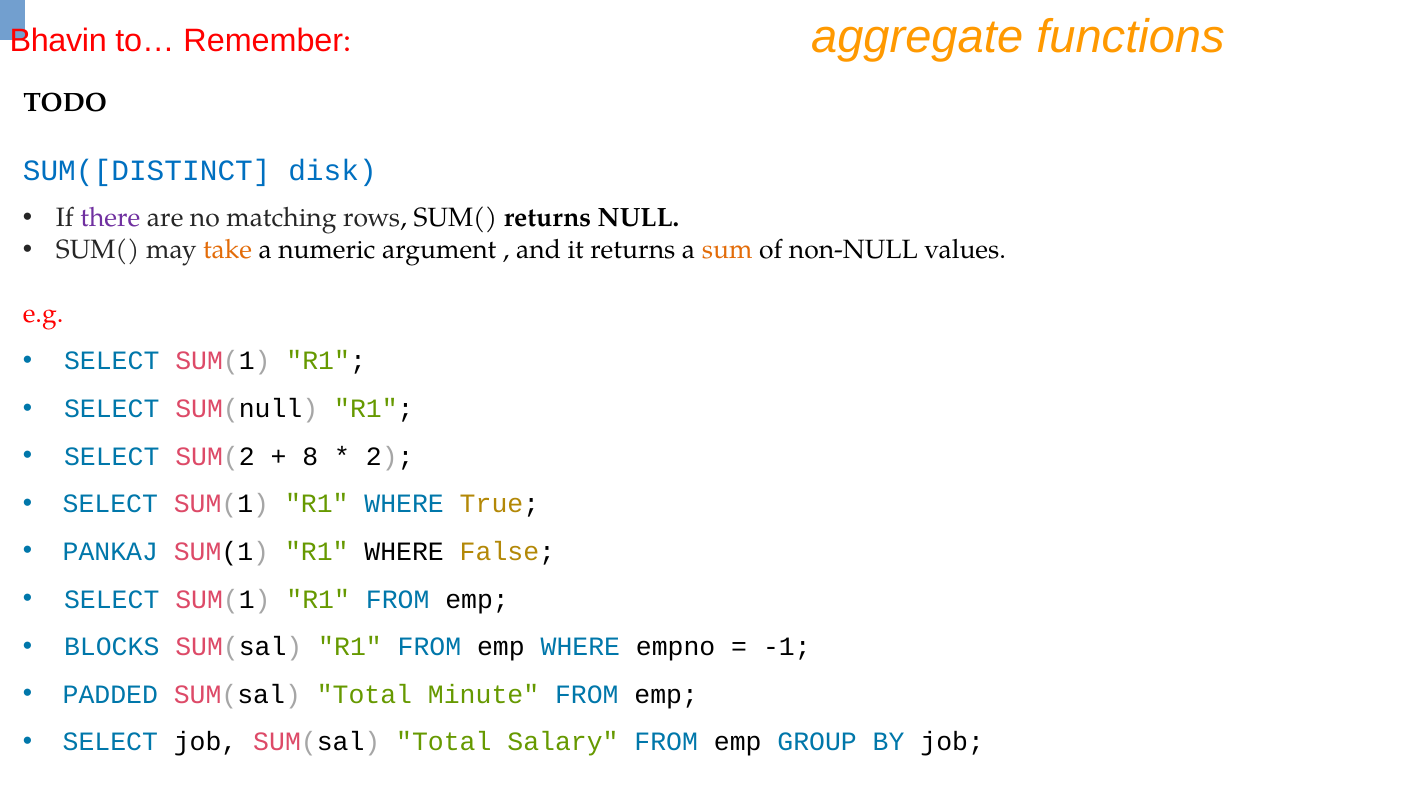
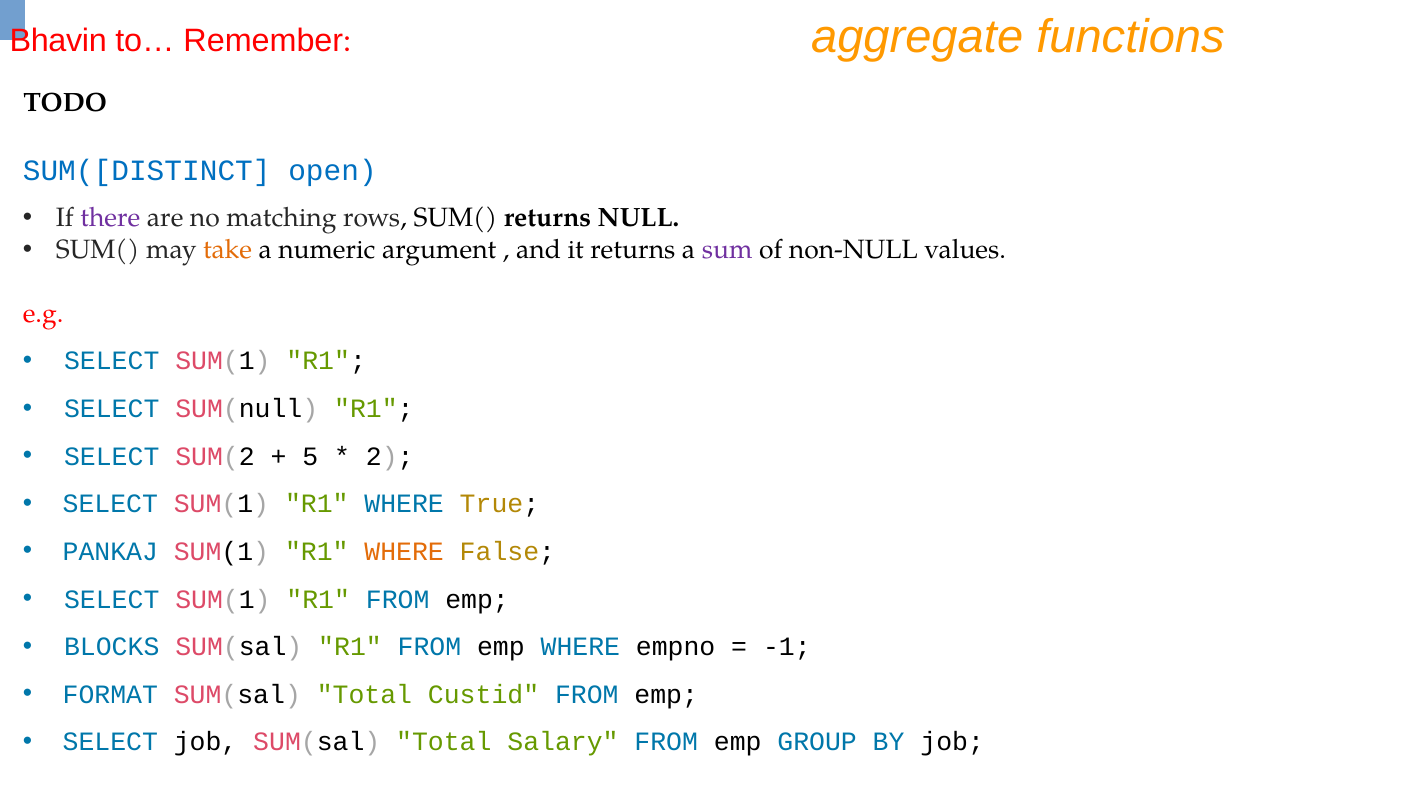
disk: disk -> open (332, 171)
sum colour: orange -> purple (727, 250)
8: 8 -> 5 (310, 457)
WHERE colour: black -> orange (404, 552)
PADDED: PADDED -> FORMAT (110, 695)
Minute: Minute -> Custid (484, 695)
